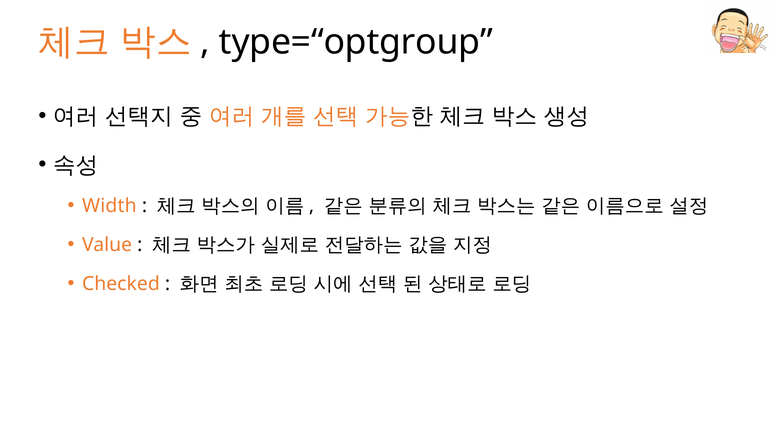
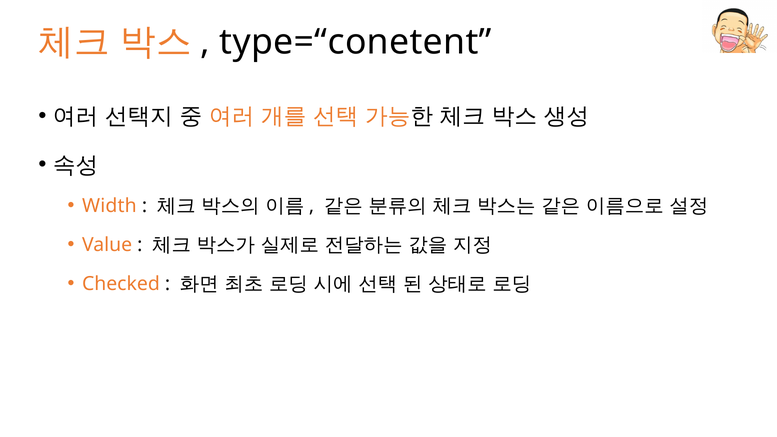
type=“optgroup: type=“optgroup -> type=“conetent (356, 42)
